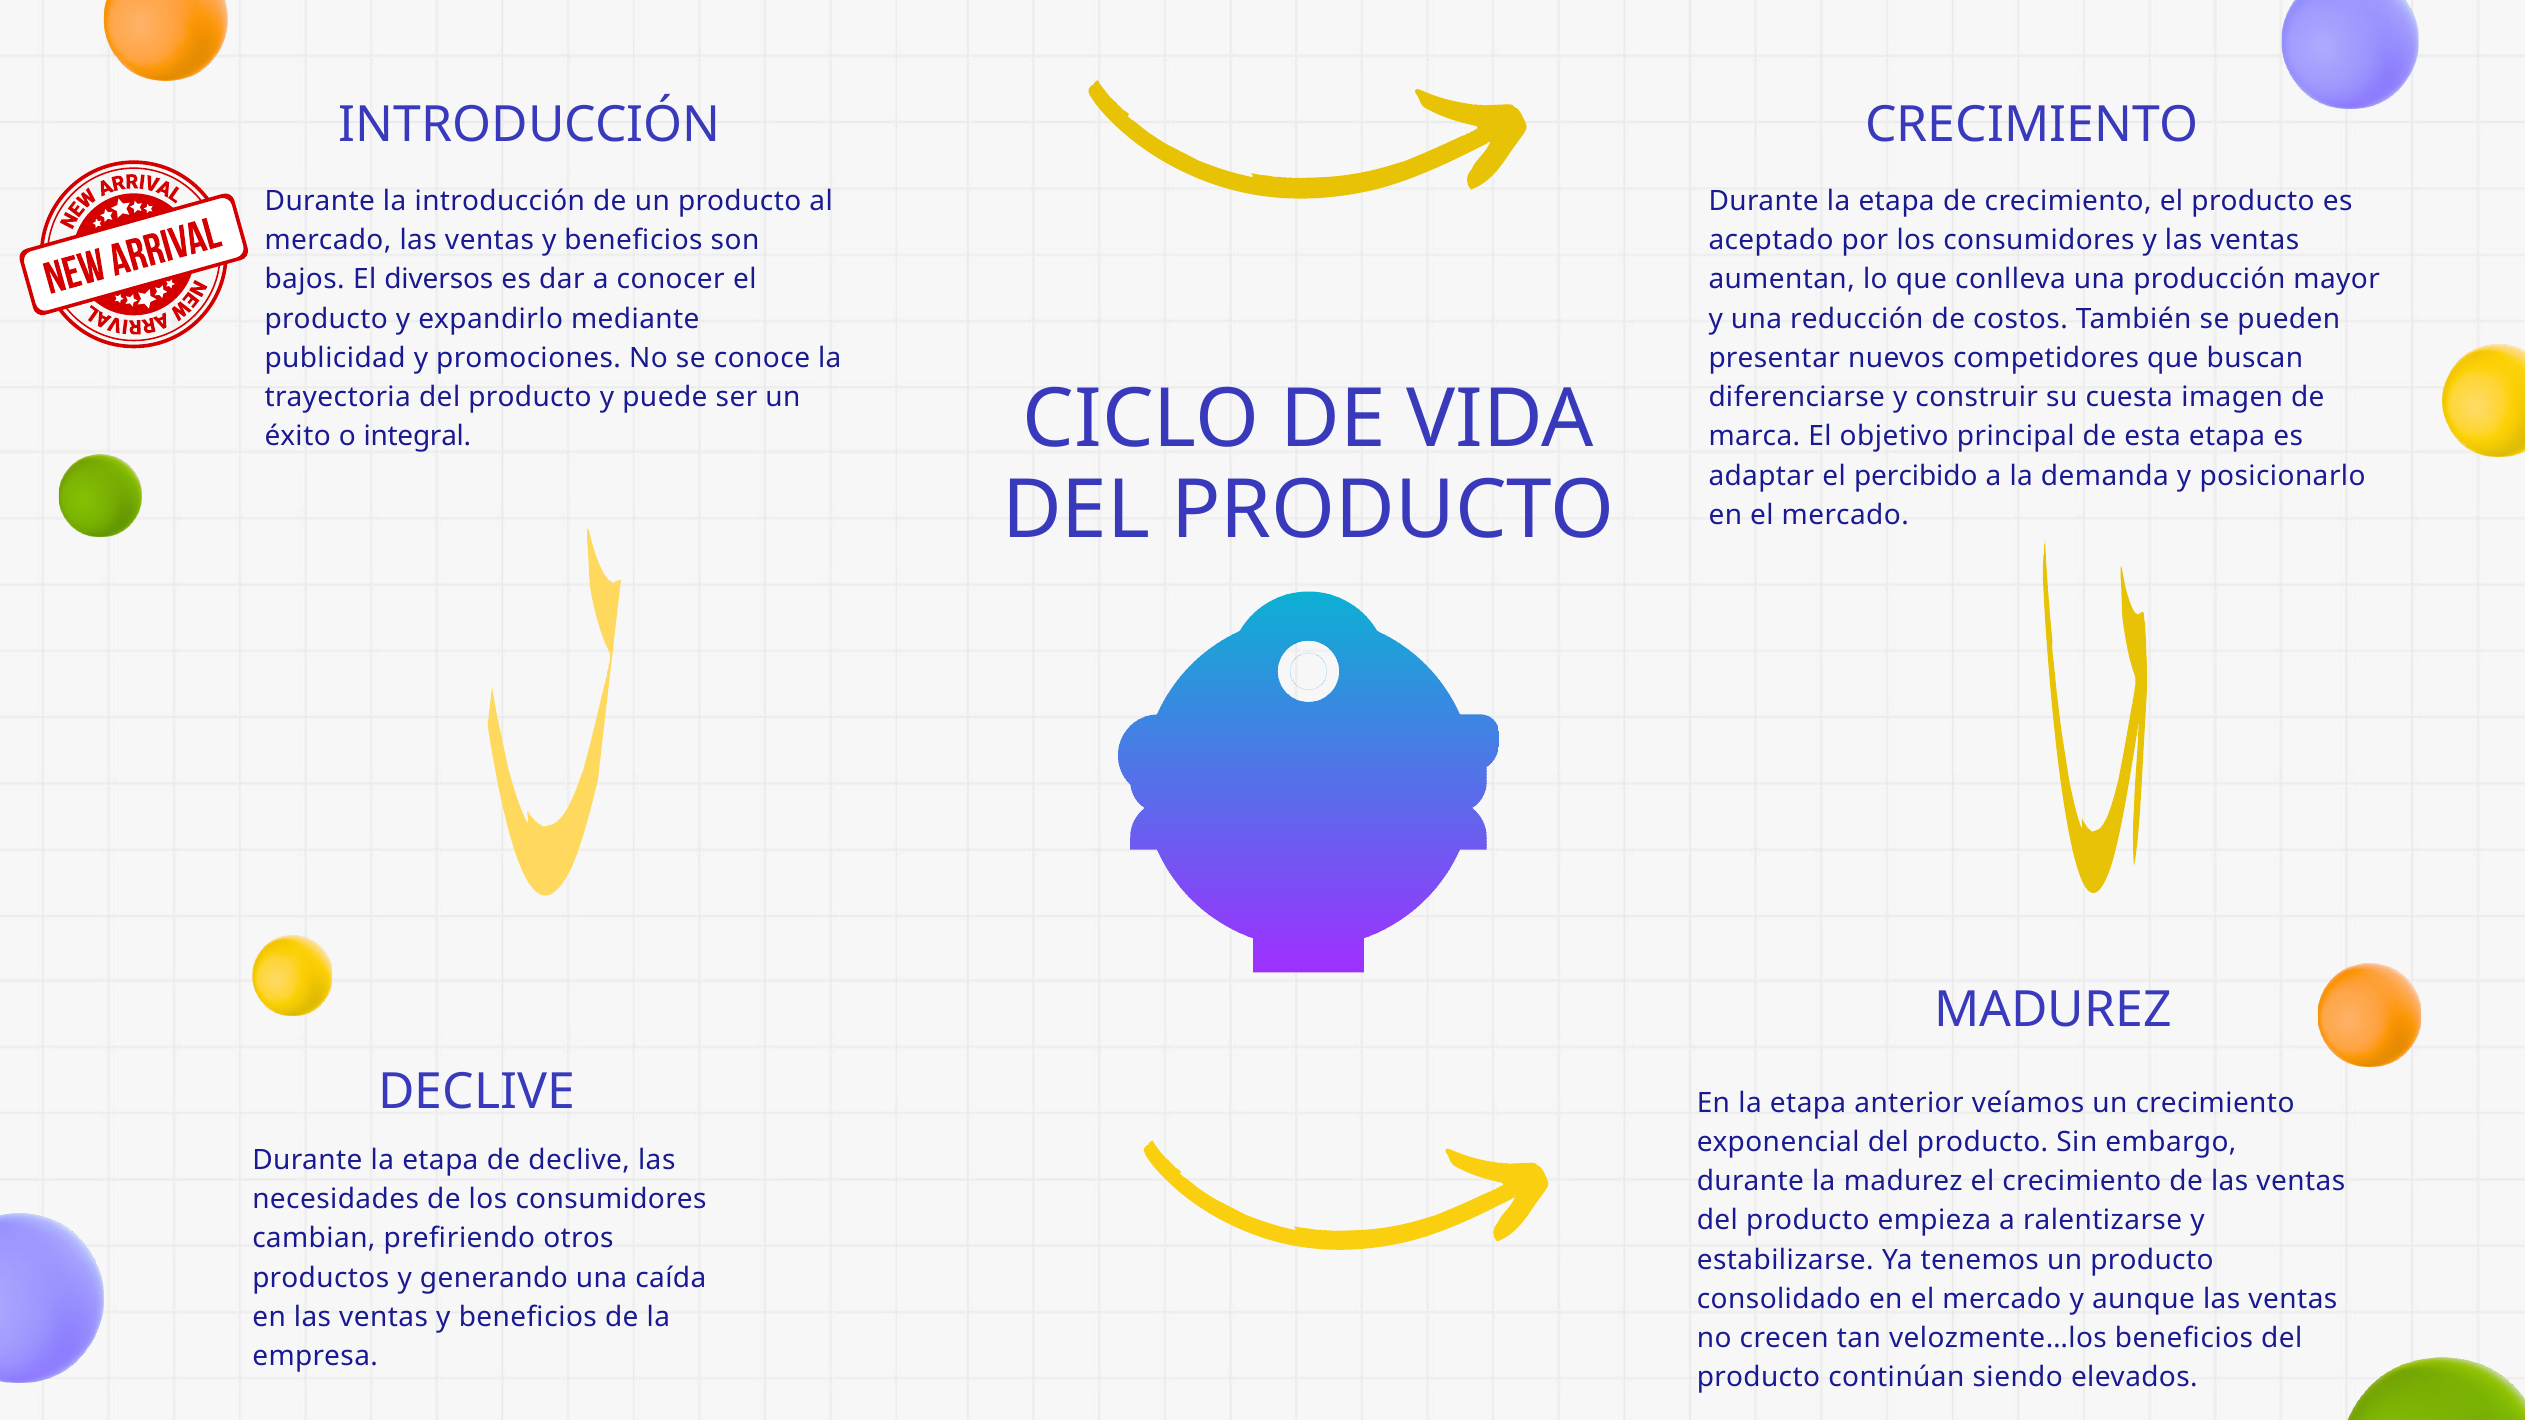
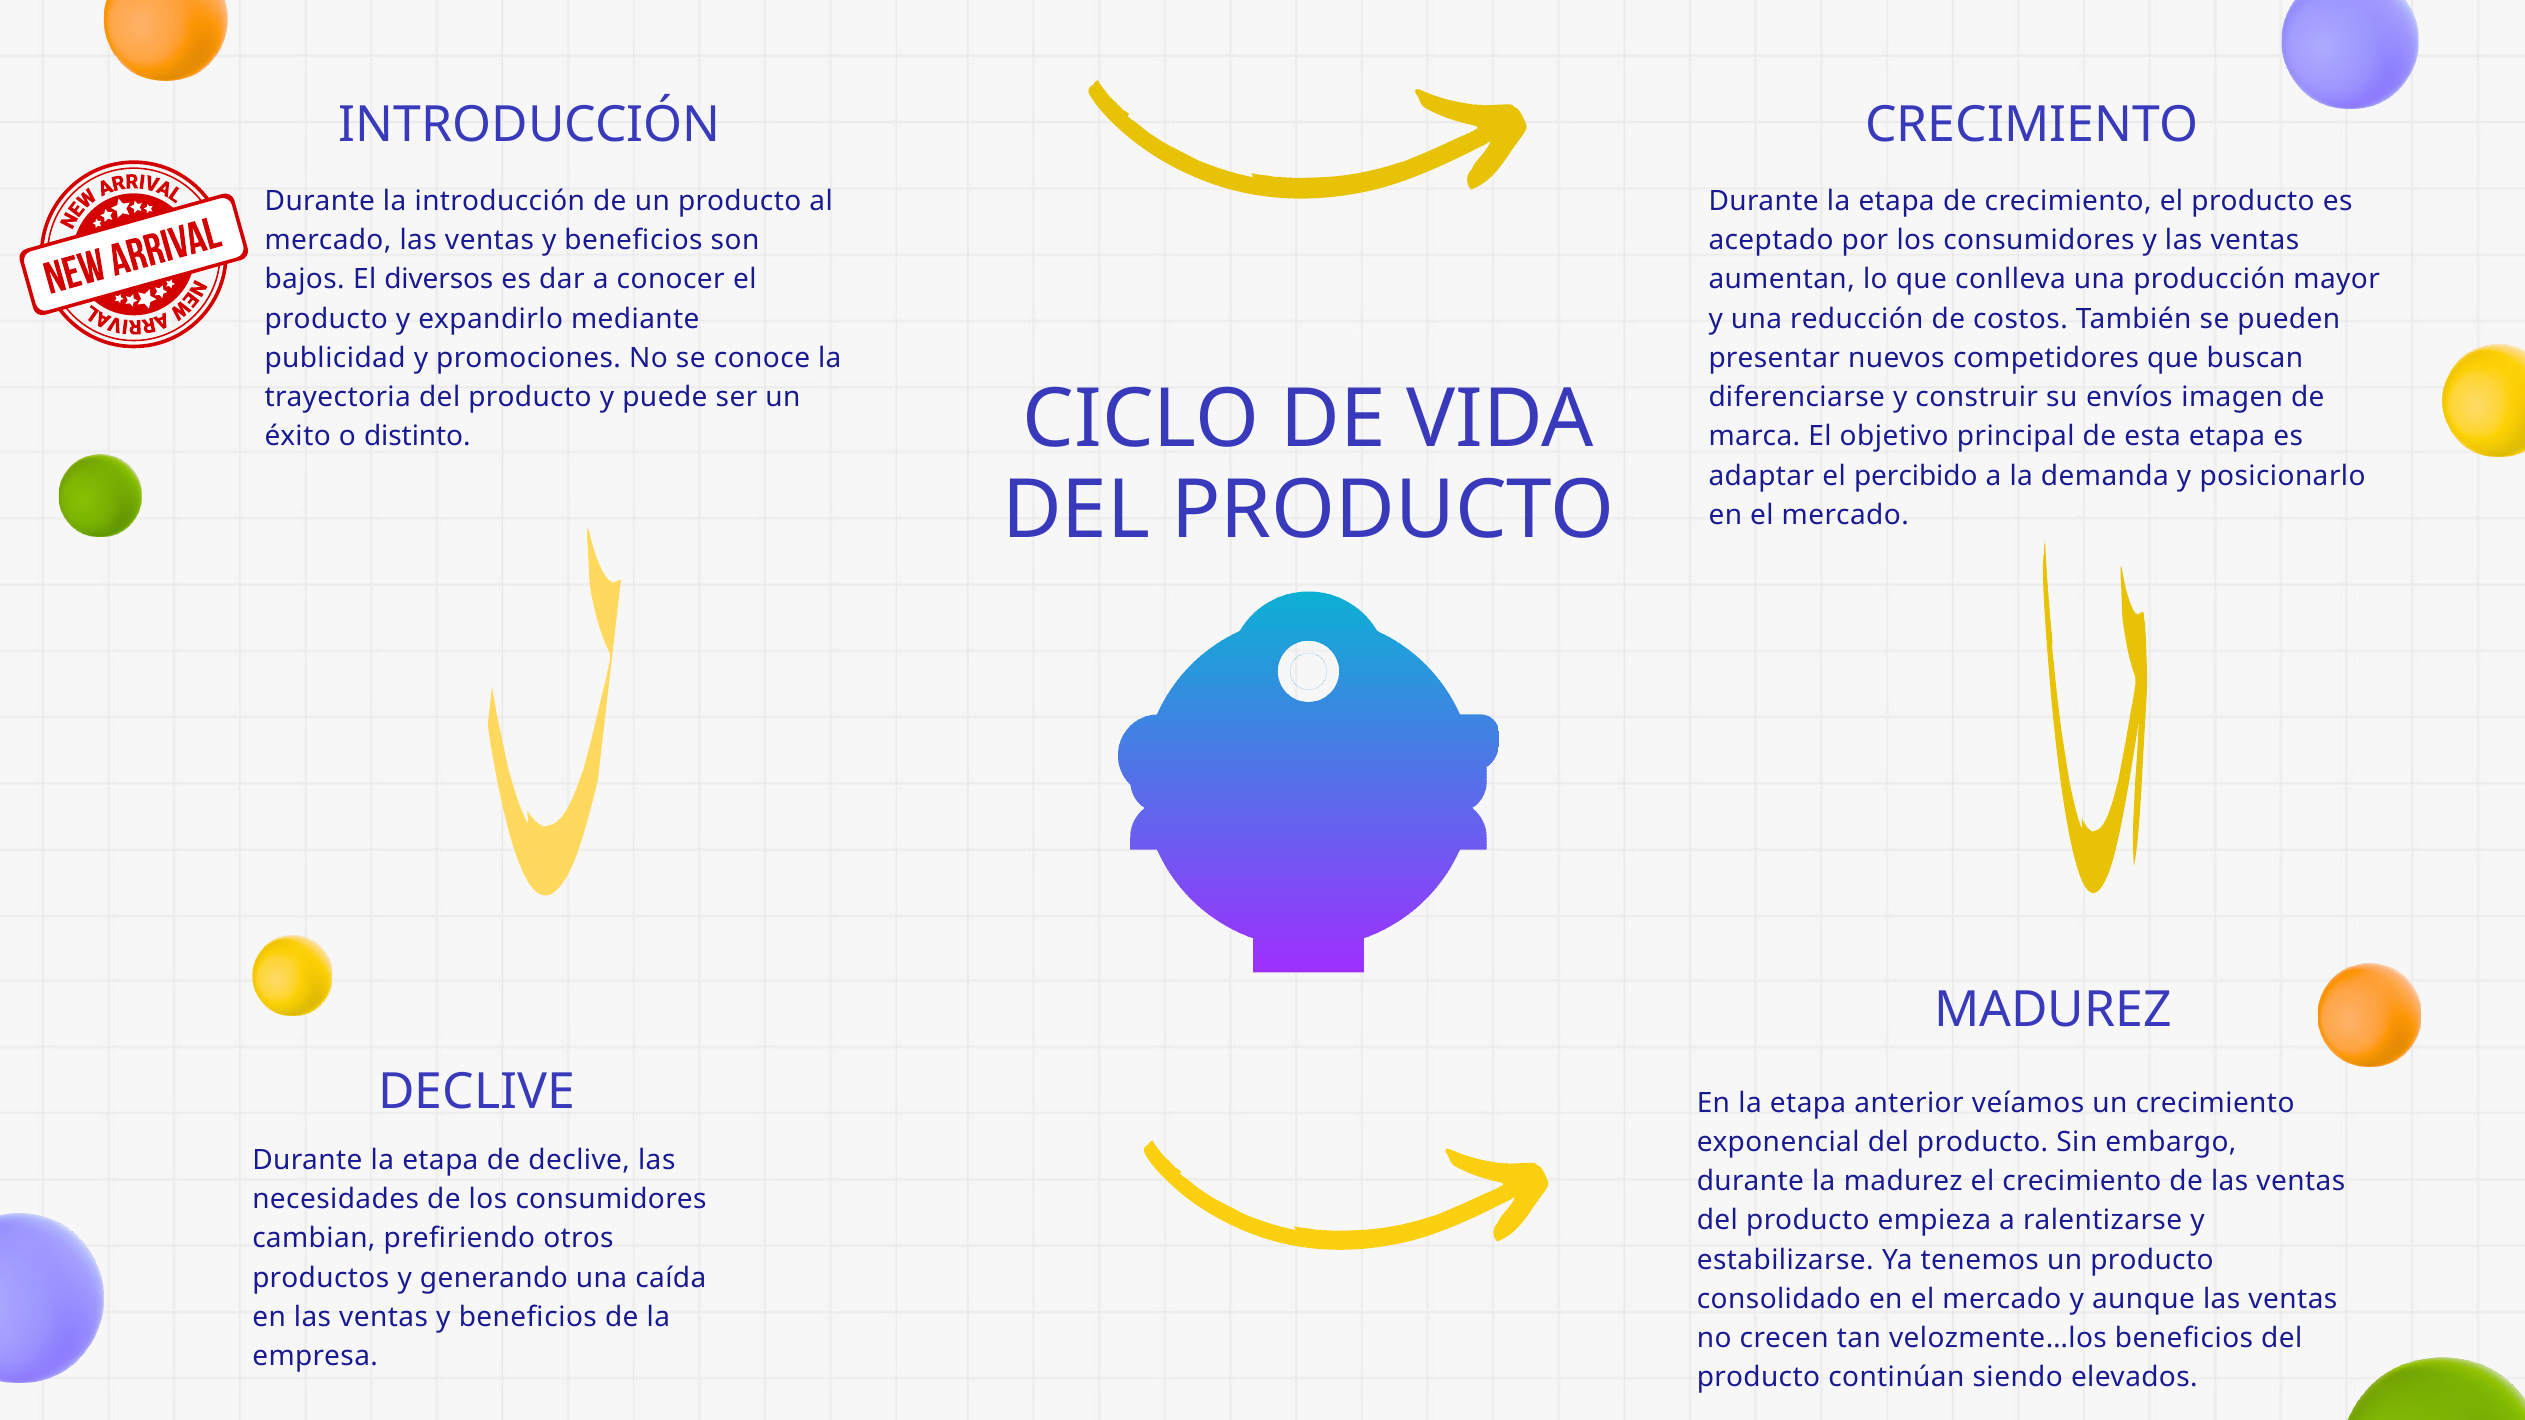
cuesta: cuesta -> envíos (2129, 397)
integral: integral -> distinto (417, 437)
